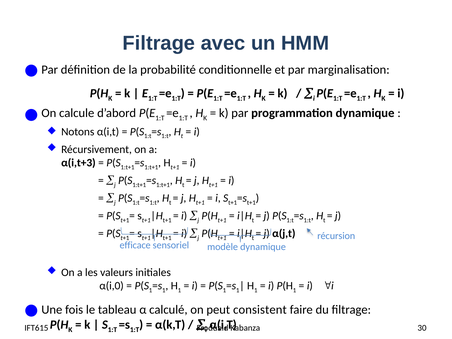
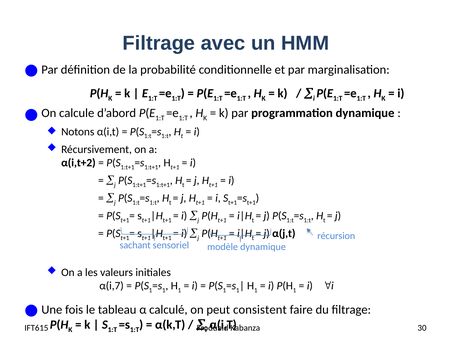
α(i,t+3: α(i,t+3 -> α(i,t+2 (78, 163)
efficace: efficace -> sachant (135, 245)
α(i,0: α(i,0 -> α(i,7 (112, 286)
